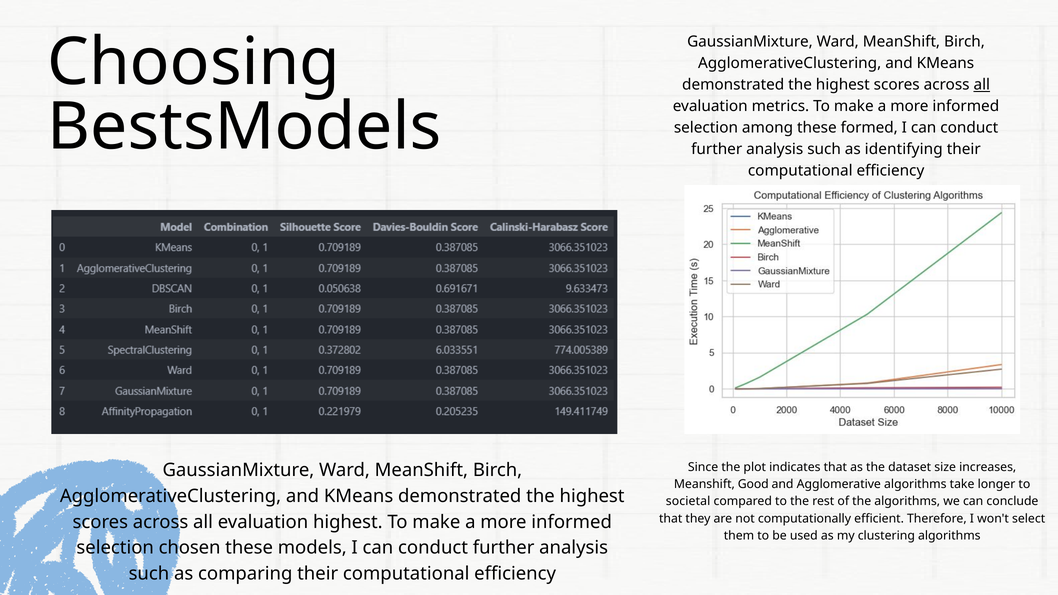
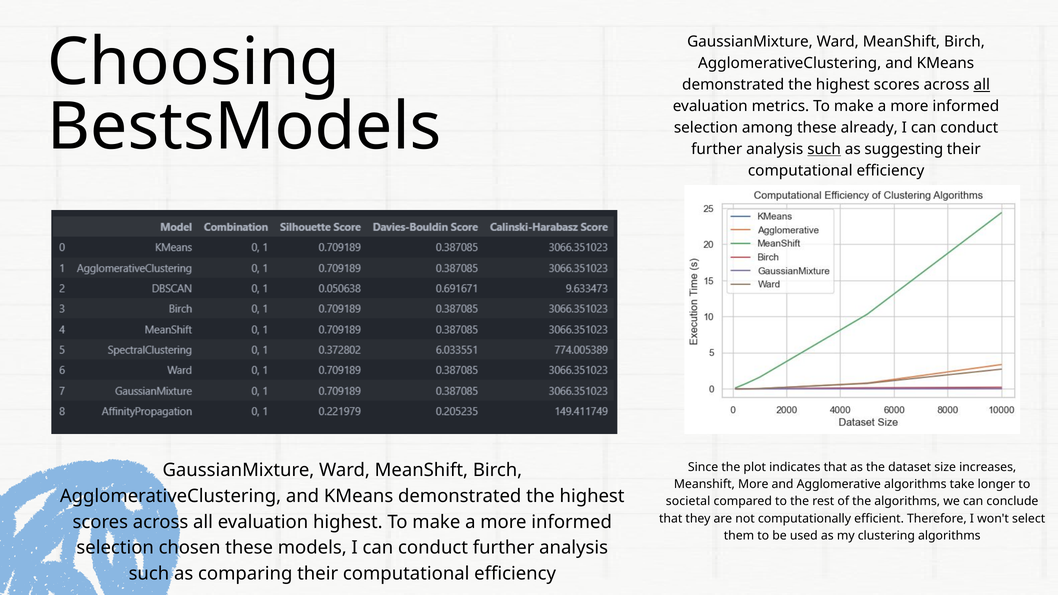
formed: formed -> already (869, 128)
such underline: none -> present (824, 149)
identifying: identifying -> suggesting (904, 149)
Meanshift Good: Good -> More (753, 484)
